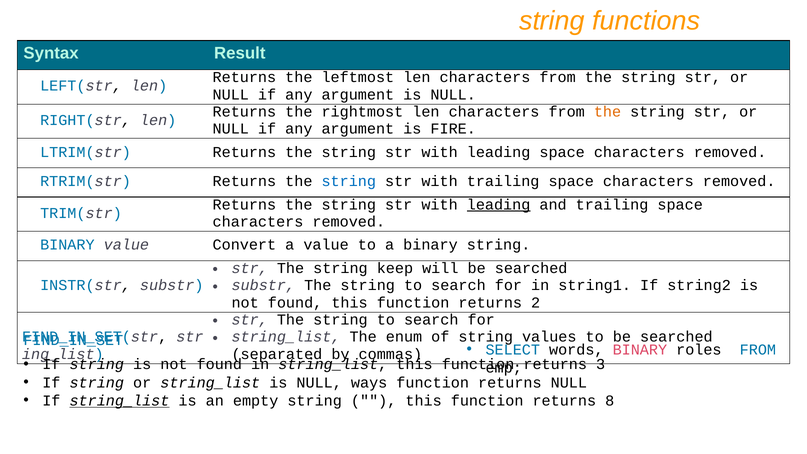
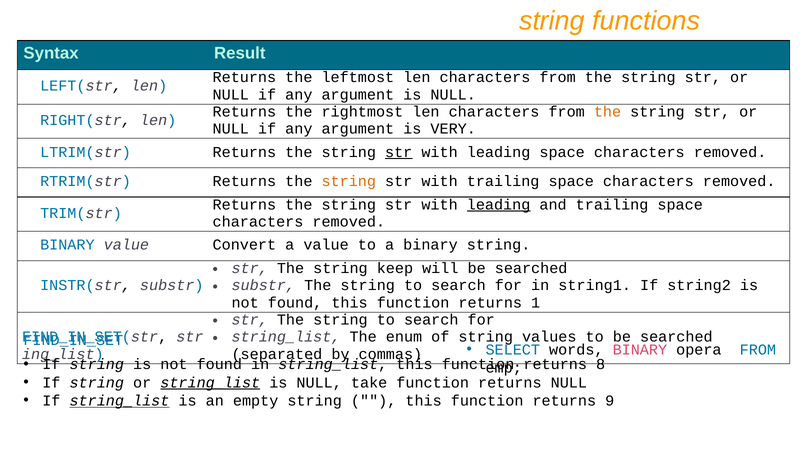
FIRE: FIRE -> VERY (453, 129)
str underline: none -> present (399, 152)
string colour: blue -> orange (349, 181)
2: 2 -> 1 (536, 302)
roles: roles -> opera (699, 350)
3: 3 -> 8 (601, 364)
string_list underline: none -> present (210, 383)
ways: ways -> take (369, 383)
8: 8 -> 9 (610, 401)
